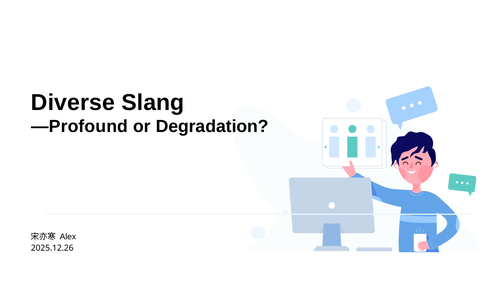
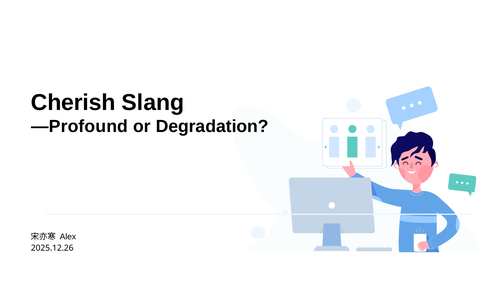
Diverse: Diverse -> Cherish (73, 103)
